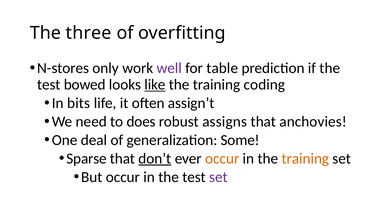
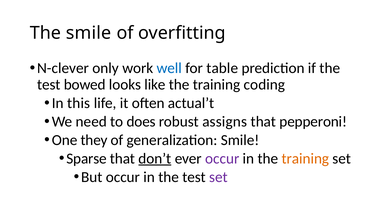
The three: three -> smile (89, 33)
N-stores: N-stores -> N-clever (63, 68)
well colour: purple -> blue (169, 68)
like underline: present -> none (155, 85)
bits: bits -> this (79, 103)
assign’t: assign’t -> actual’t (191, 103)
anchovies: anchovies -> pepperoni (313, 122)
deal: deal -> they (94, 140)
generalization Some: Some -> Smile (240, 140)
occur colour: orange -> purple (222, 158)
